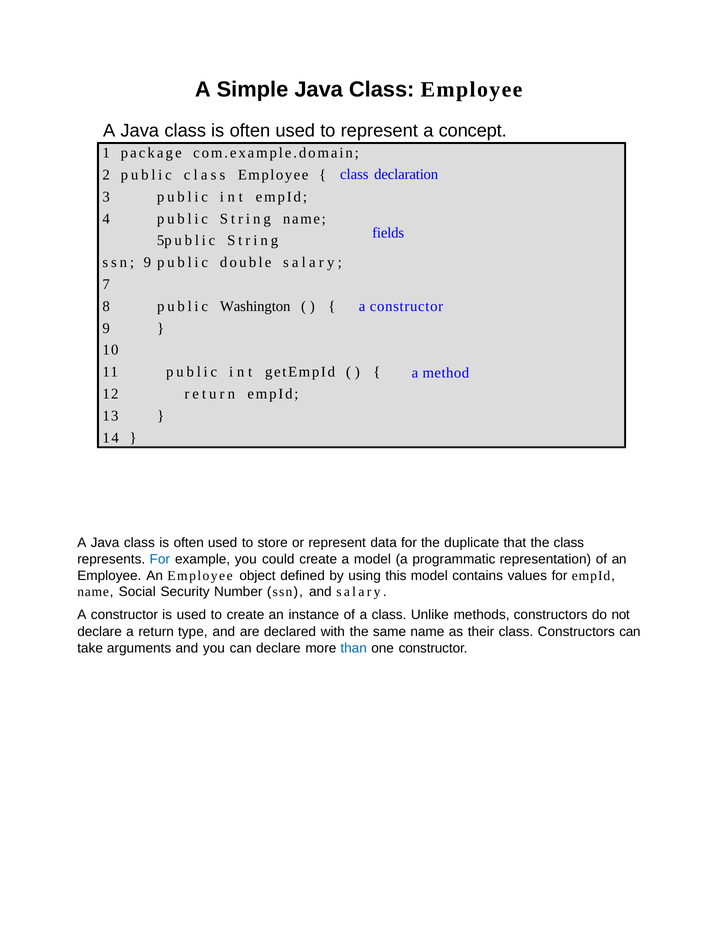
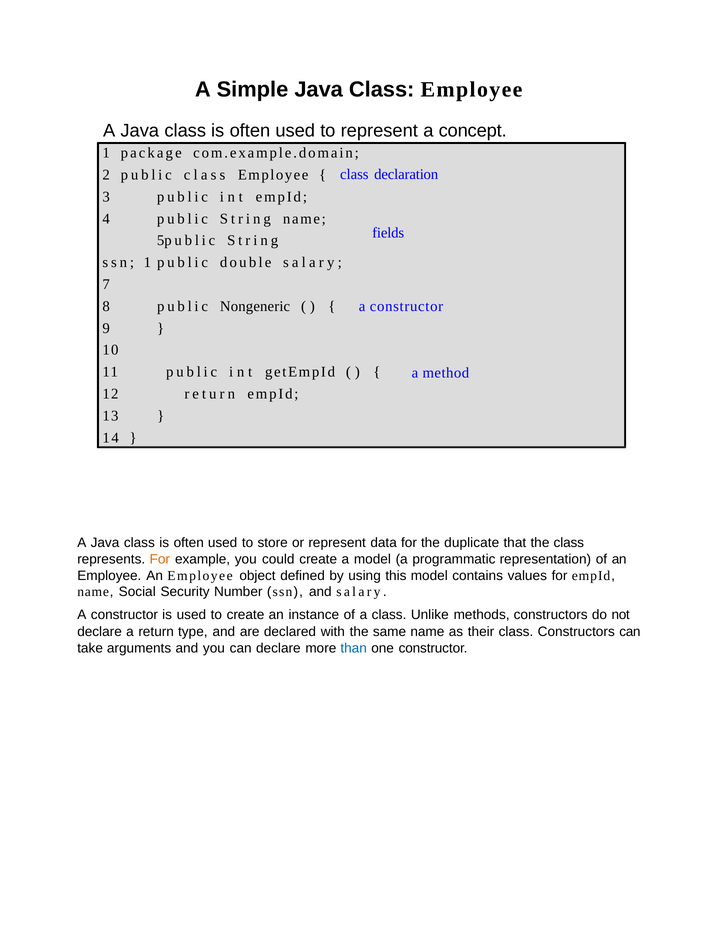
ssn 9: 9 -> 1 (147, 262)
Washington: Washington -> Nongeneric (255, 306)
For colour: blue -> orange (160, 559)
